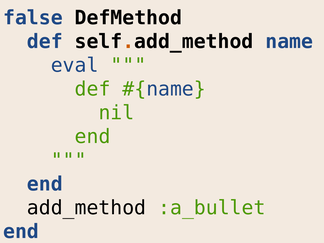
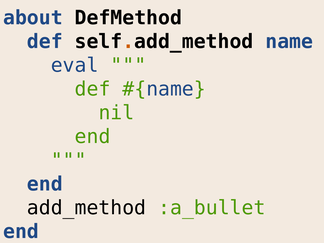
false: false -> about (33, 18)
